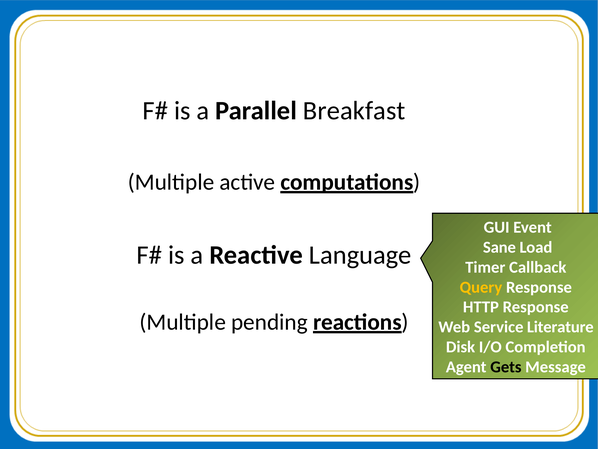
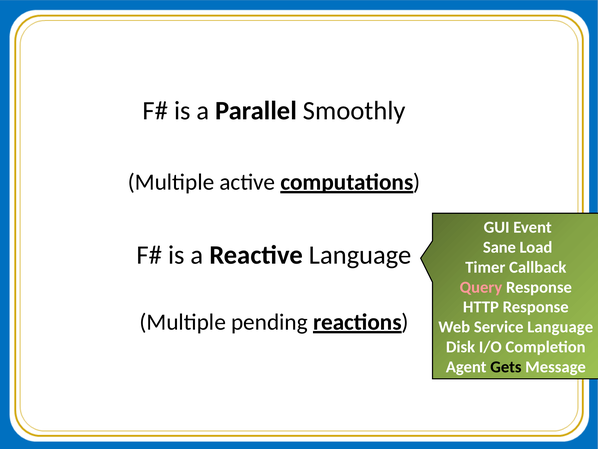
Breakfast: Breakfast -> Smoothly (354, 110)
Query colour: yellow -> pink (481, 287)
Service Literature: Literature -> Language (560, 327)
